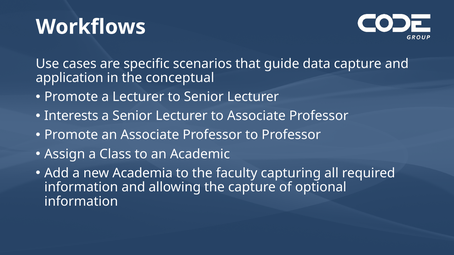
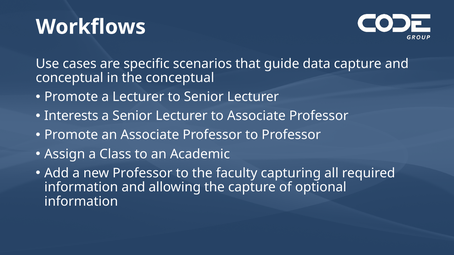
application: application -> conceptual (70, 78)
new Academia: Academia -> Professor (142, 173)
